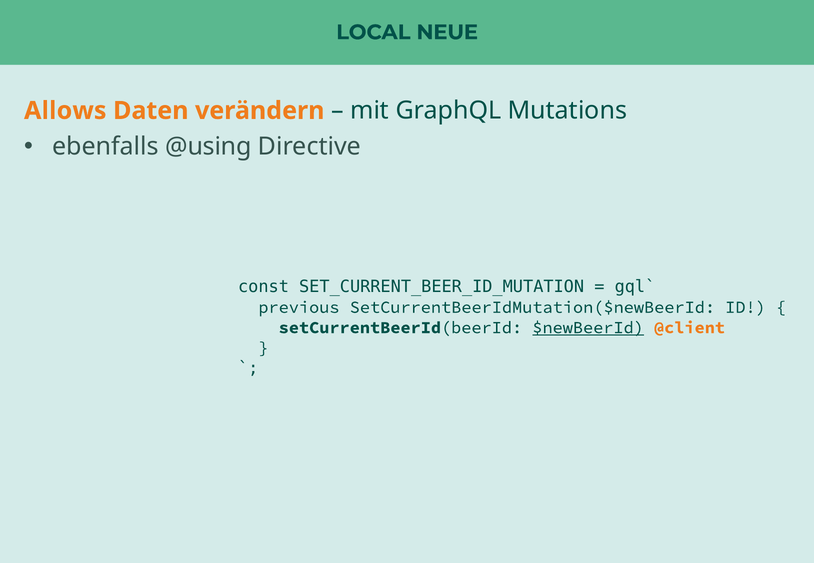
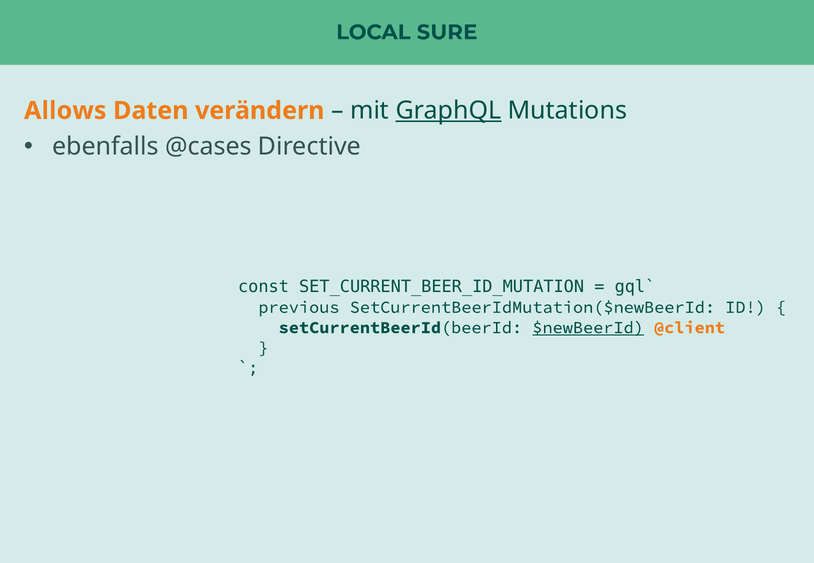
NEUE: NEUE -> SURE (447, 32)
GraphQL underline: none -> present (448, 111)
@using: @using -> @cases (208, 147)
